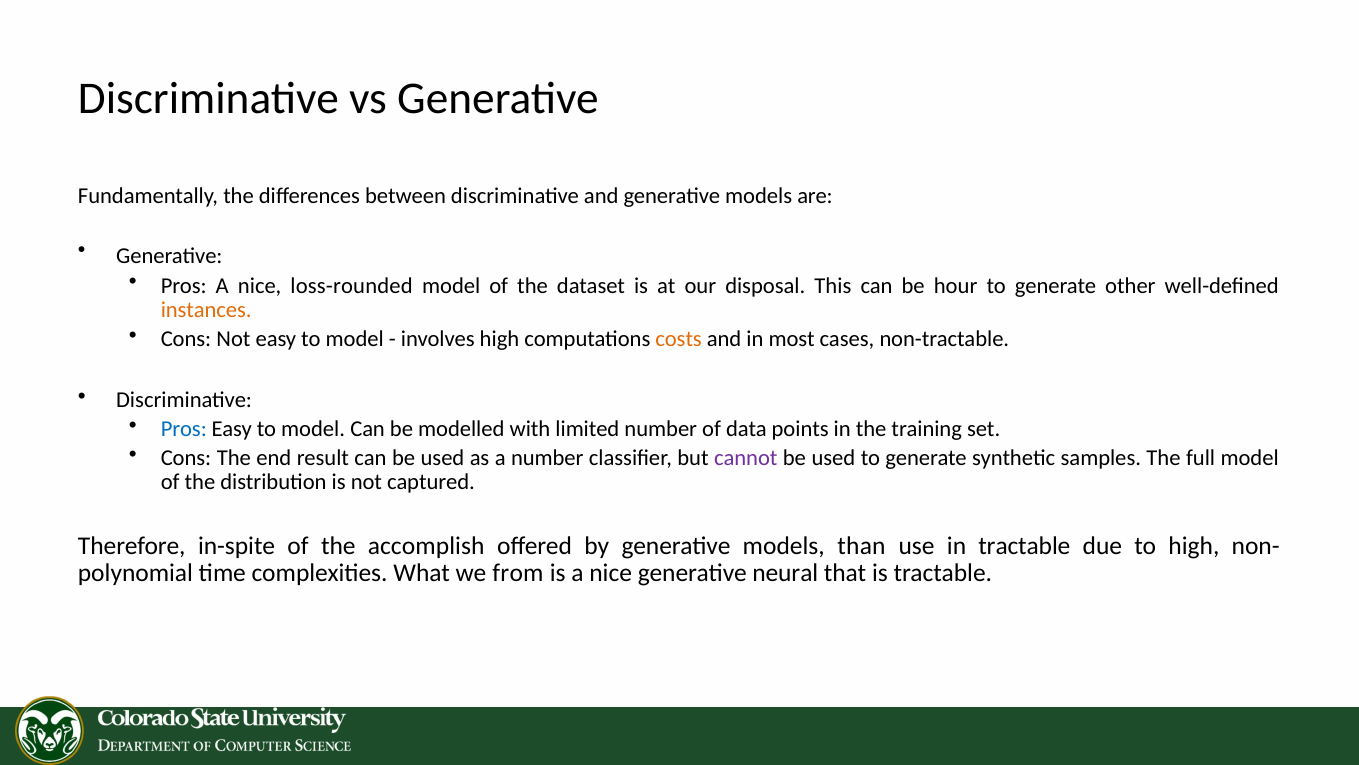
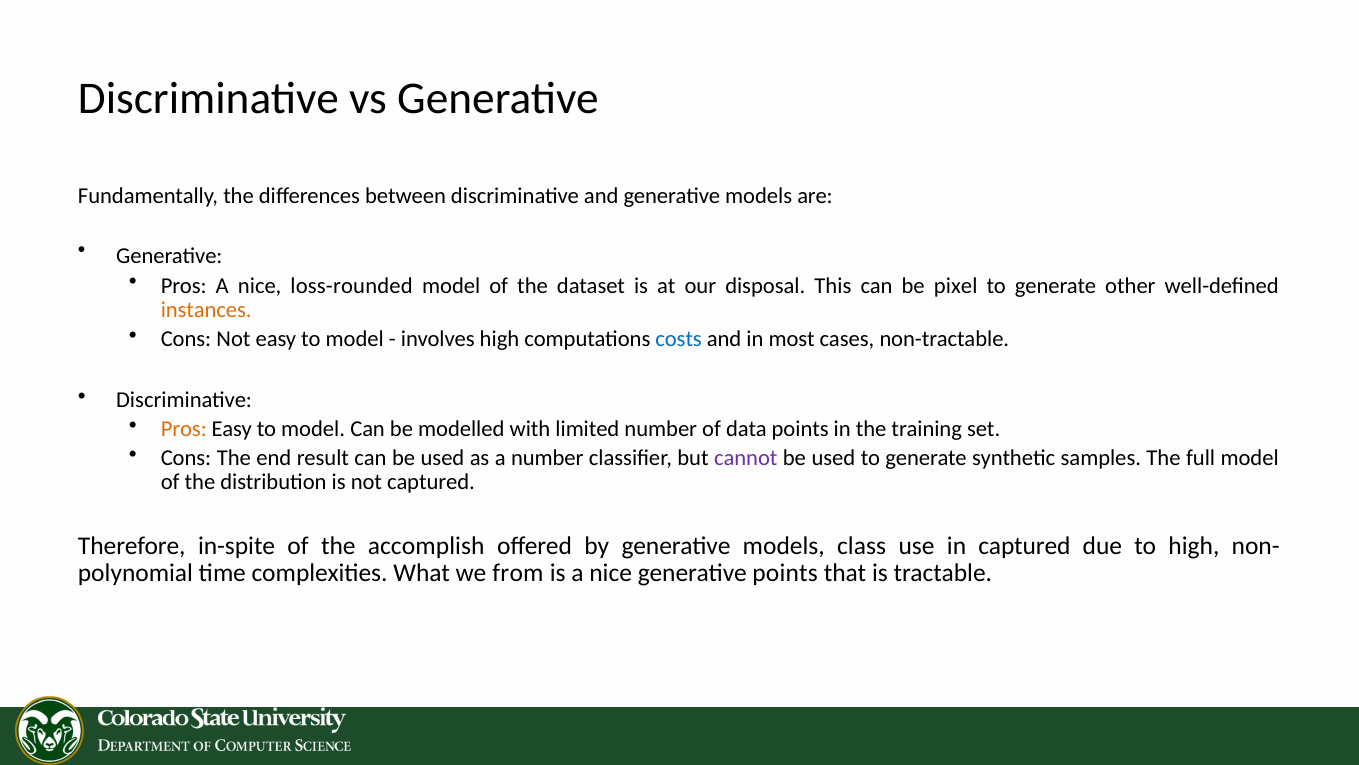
hour: hour -> pixel (956, 285)
costs colour: orange -> blue (679, 339)
Pros colour: blue -> orange (184, 429)
than: than -> class (862, 545)
in tractable: tractable -> captured (1024, 545)
generative neural: neural -> points (785, 573)
